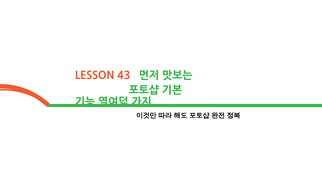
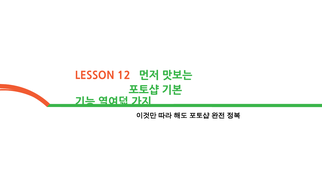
43: 43 -> 12 (124, 76)
